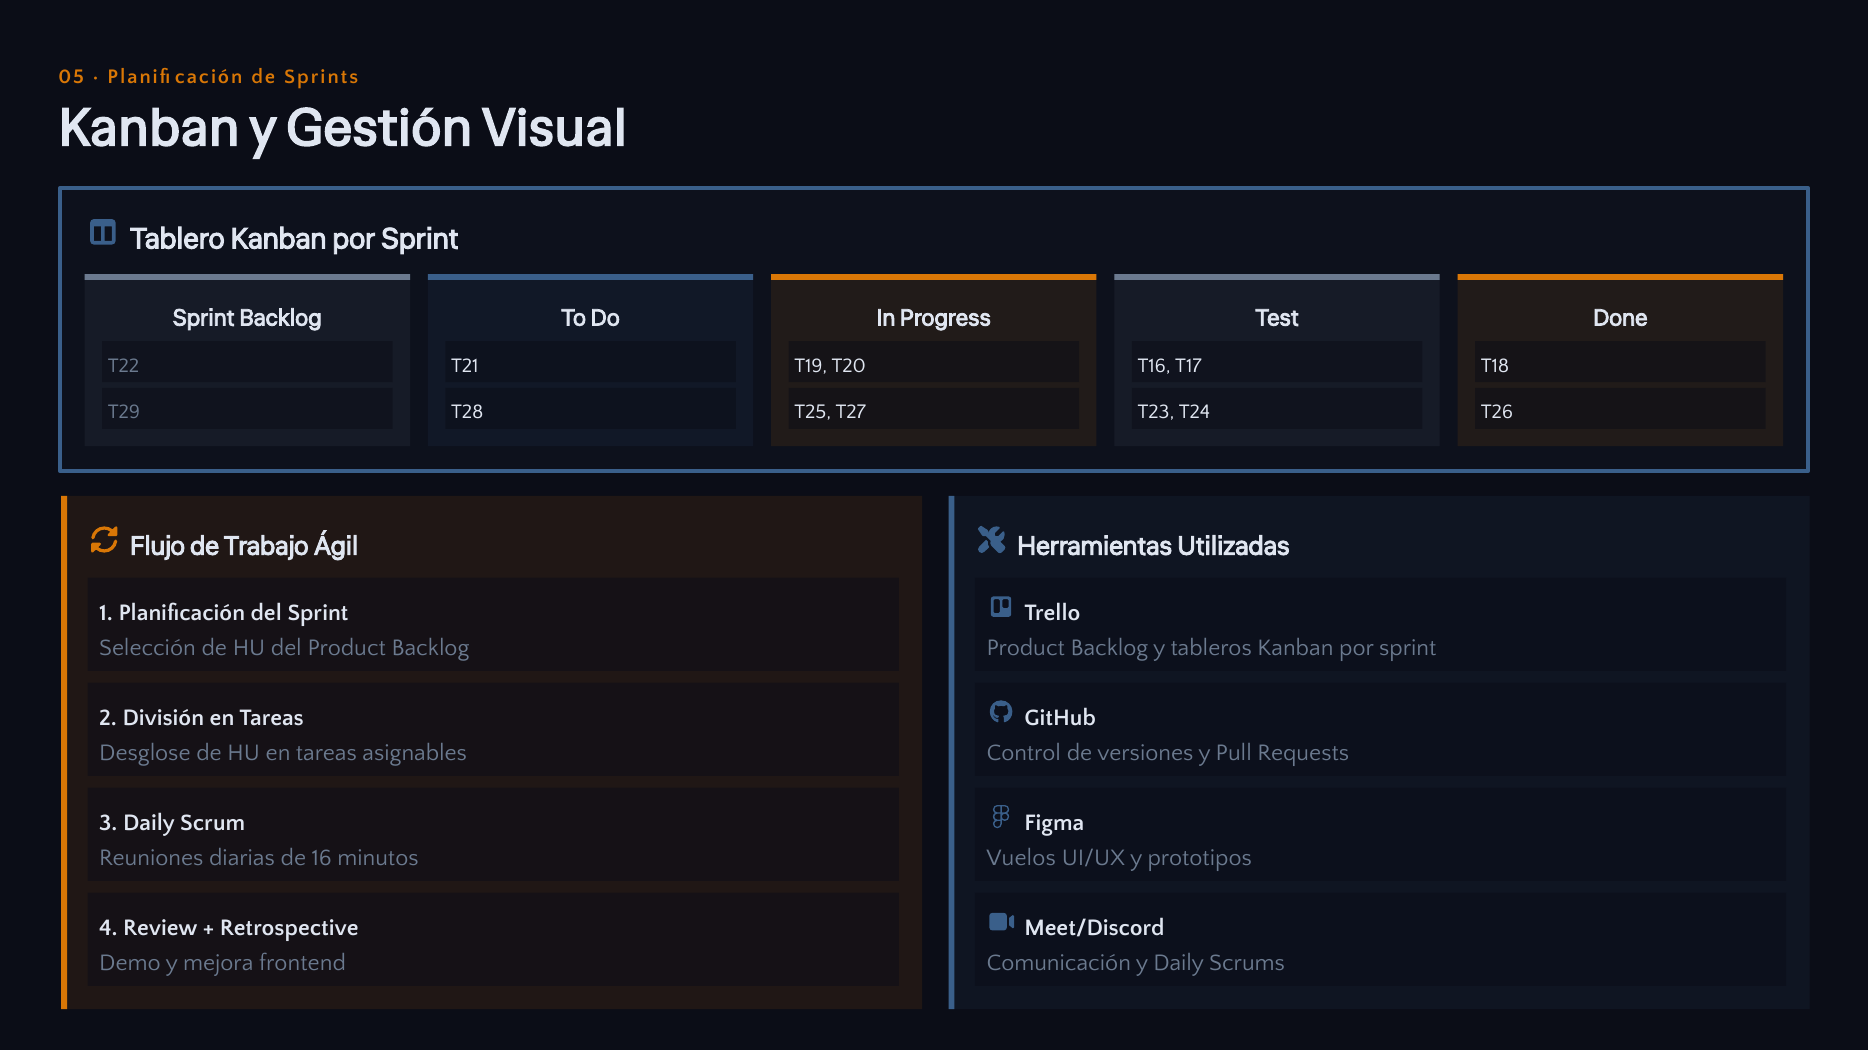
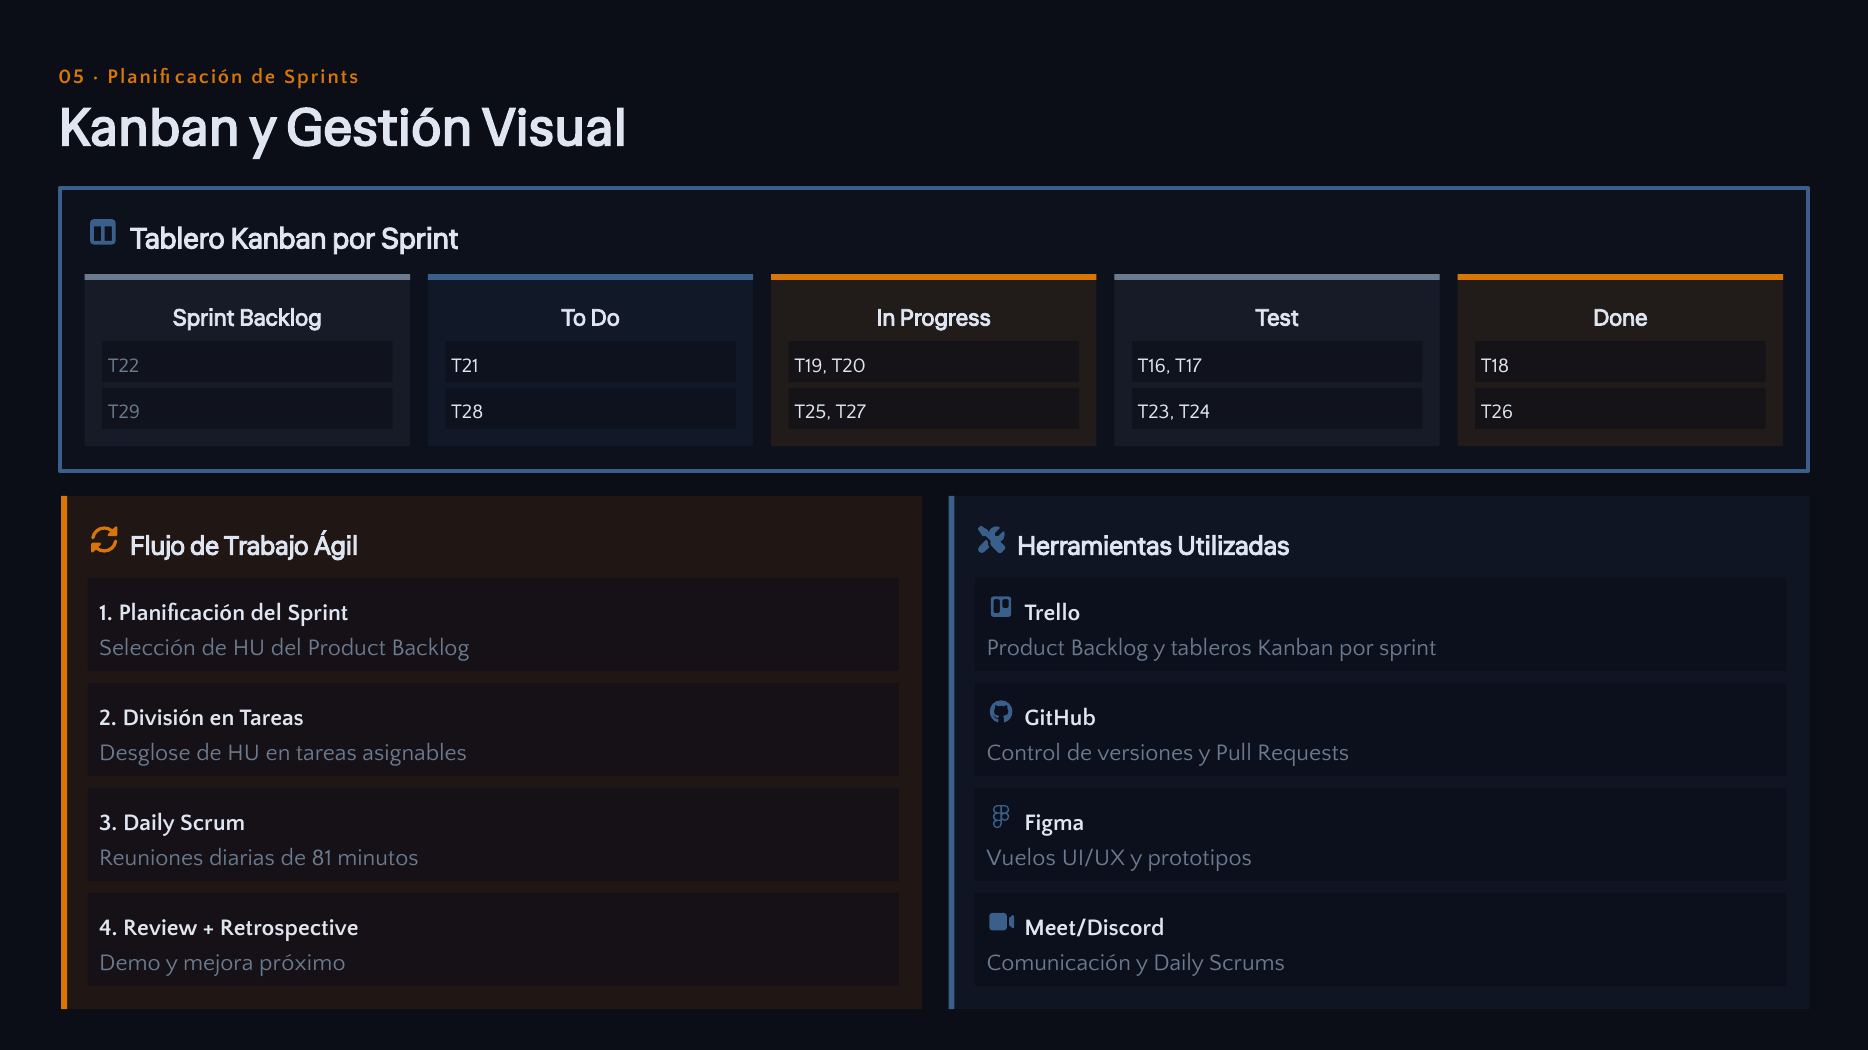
16: 16 -> 81 (322, 858)
frontend: frontend -> próximo (302, 963)
